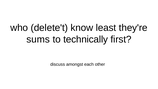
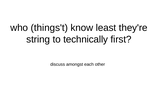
delete't: delete't -> things't (49, 28)
sums: sums -> string (38, 39)
